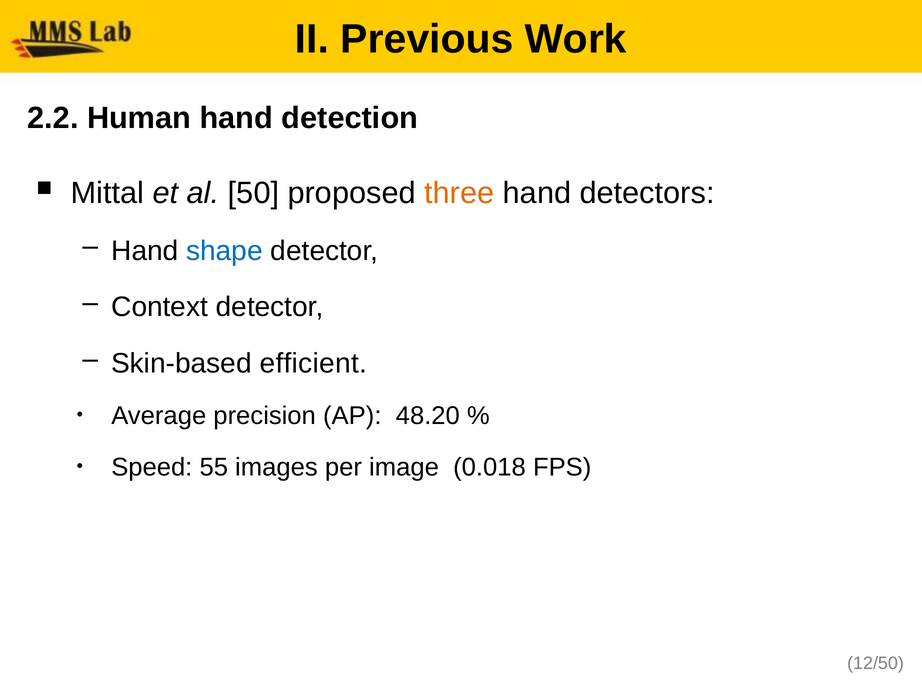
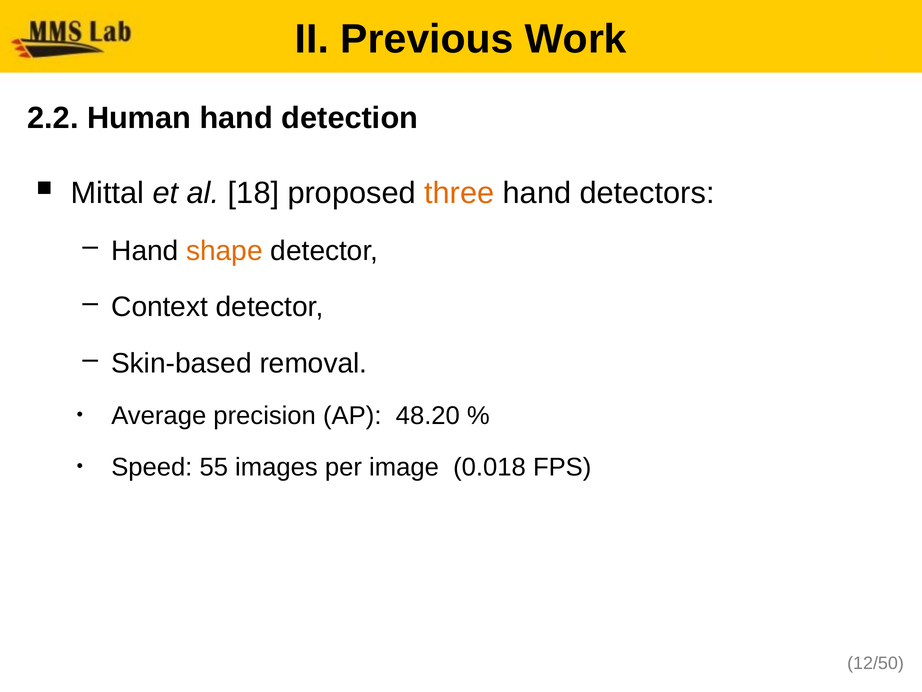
50: 50 -> 18 (254, 193)
shape colour: blue -> orange (224, 251)
efficient: efficient -> removal (313, 363)
